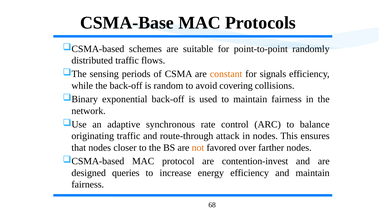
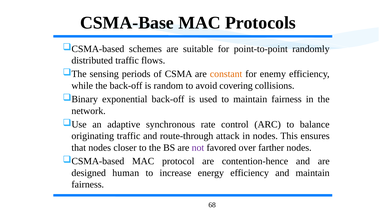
signals: signals -> enemy (273, 74)
not colour: orange -> purple (198, 148)
contention-invest: contention-invest -> contention-hence (255, 161)
queries: queries -> human (126, 173)
